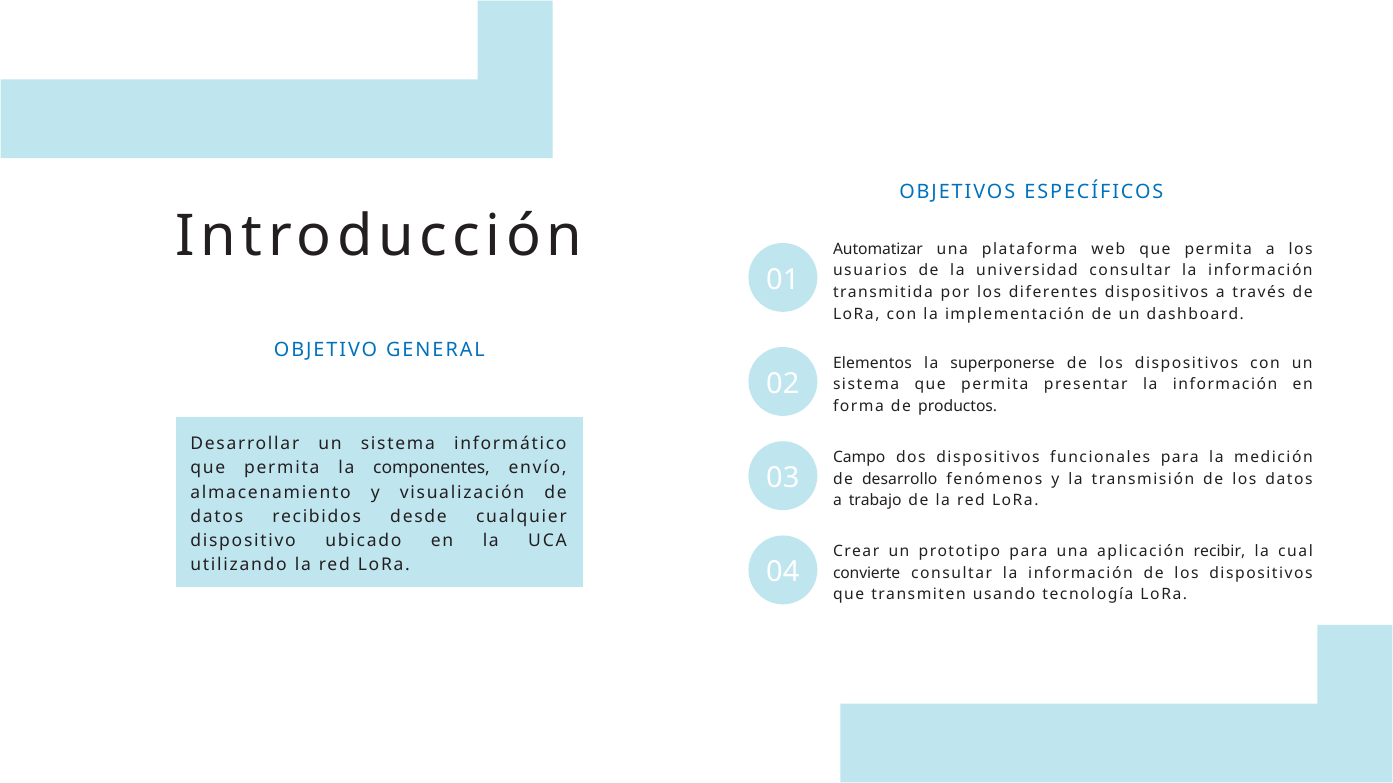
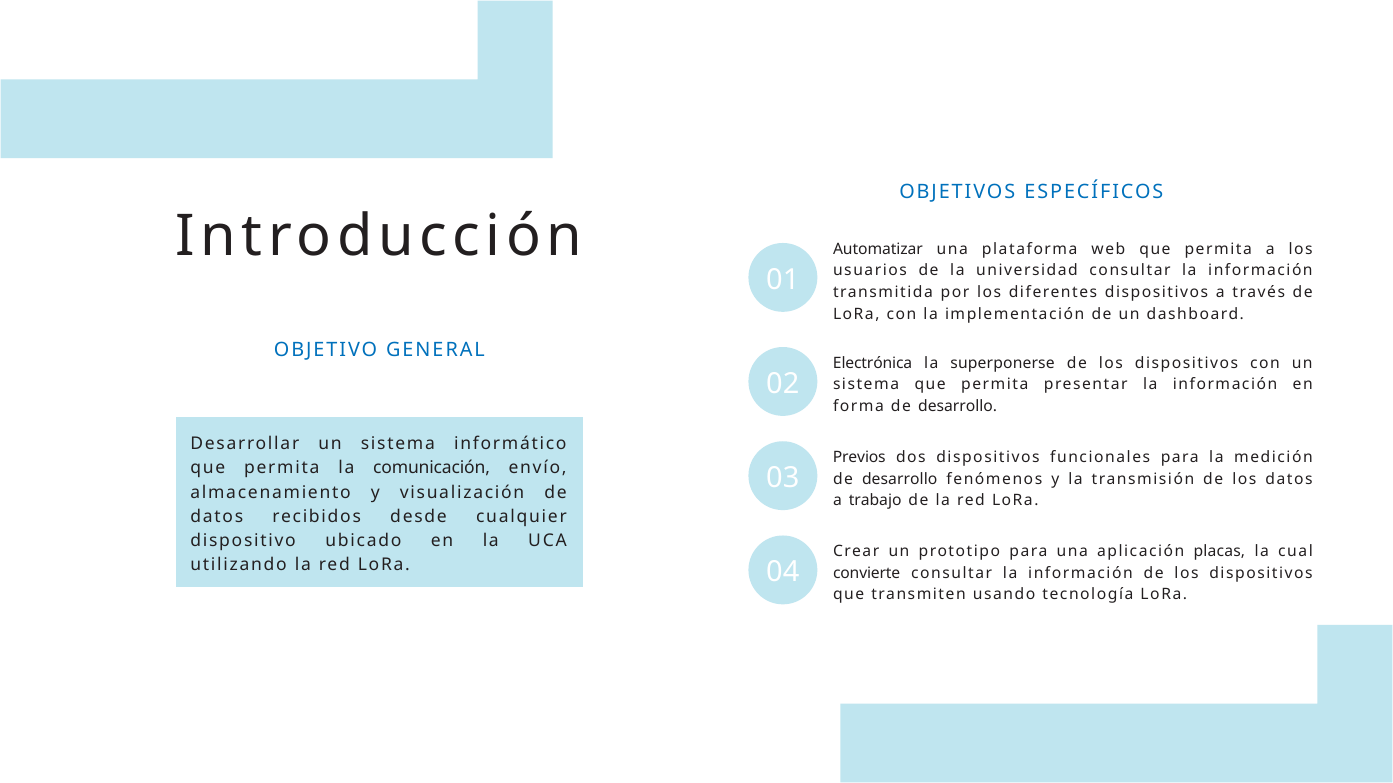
Elementos: Elementos -> Electrónica (873, 364)
forma de productos: productos -> desarrollo (958, 407)
Campo: Campo -> Previos (859, 458)
componentes: componentes -> comunicación (432, 468)
recibir: recibir -> placas (1219, 552)
